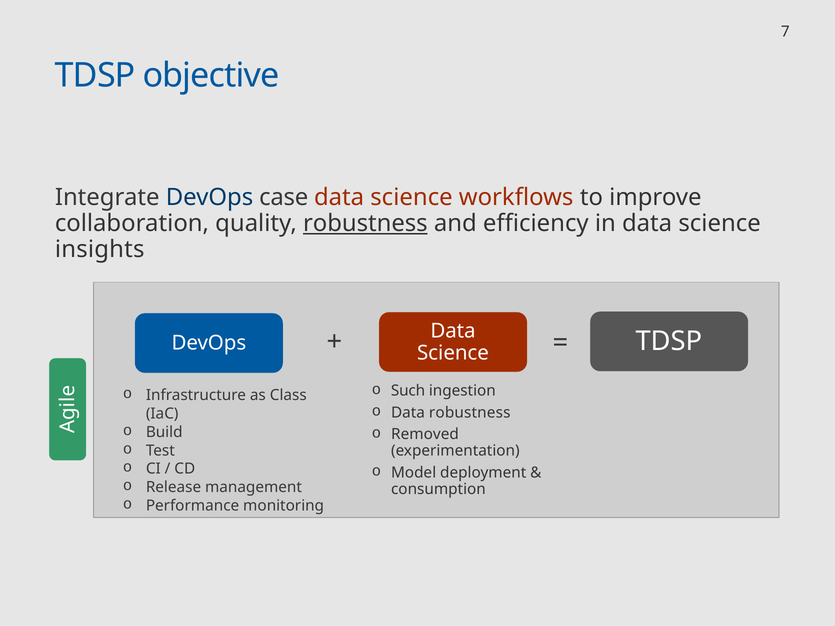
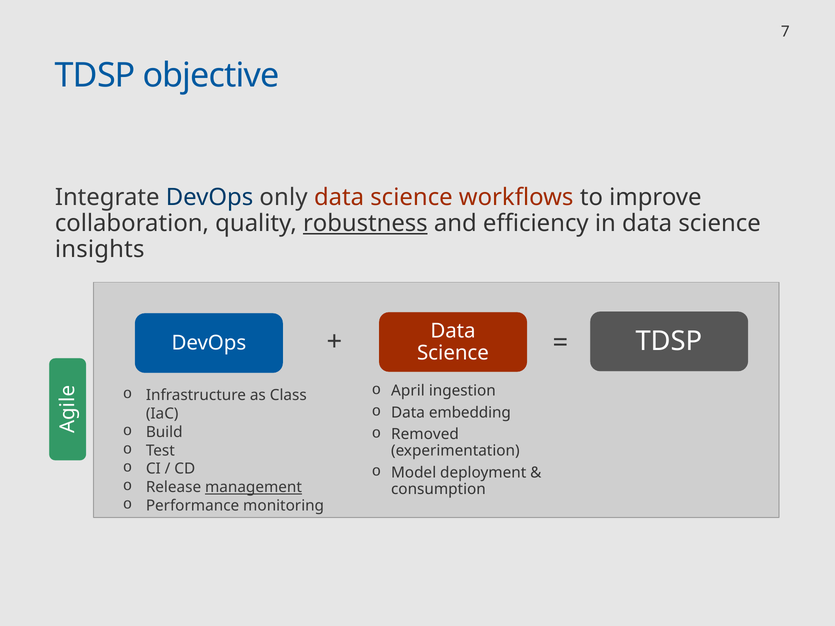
case: case -> only (284, 198)
Such: Such -> April (408, 391)
Data robustness: robustness -> embedding (470, 413)
management underline: none -> present (254, 488)
